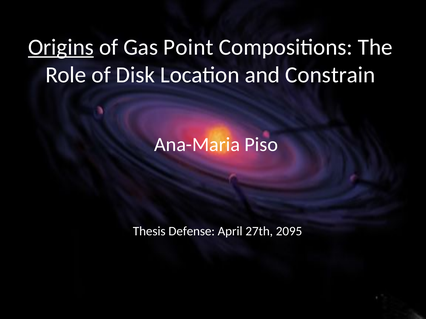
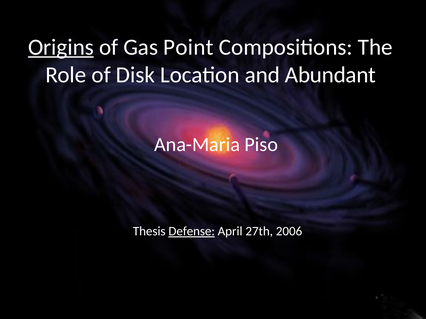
Constrain: Constrain -> Abundant (330, 75)
Defense underline: none -> present (192, 232)
2095: 2095 -> 2006 (289, 232)
